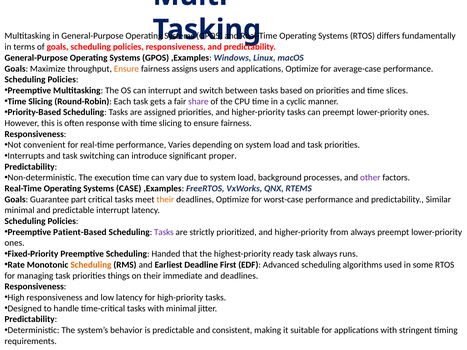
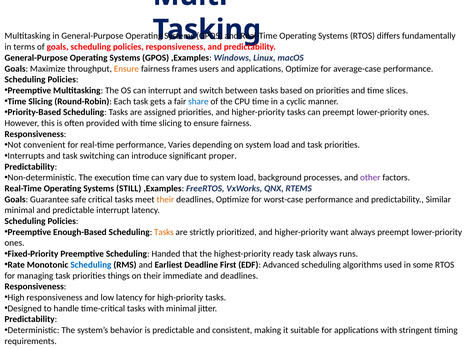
assigns: assigns -> frames (185, 69)
share colour: purple -> blue (198, 101)
response: response -> provided (103, 123)
CASE: CASE -> STILL (129, 189)
part: part -> safe (79, 200)
Patient-Based: Patient-Based -> Enough-Based (80, 232)
Tasks colour: purple -> orange (164, 232)
from: from -> want (339, 232)
Scheduling colour: orange -> blue (91, 265)
